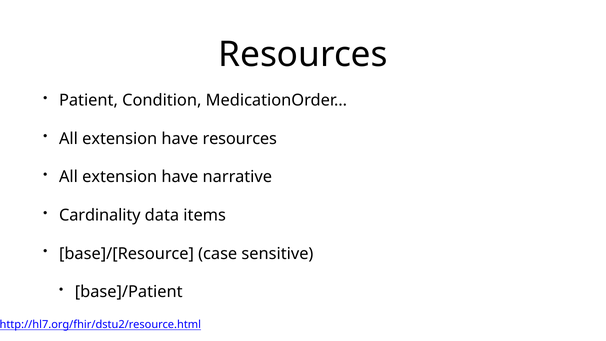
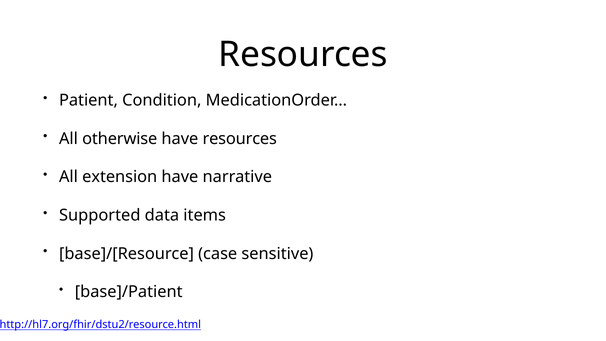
extension: extension -> otherwise (120, 139)
Cardinality: Cardinality -> Supported (100, 215)
